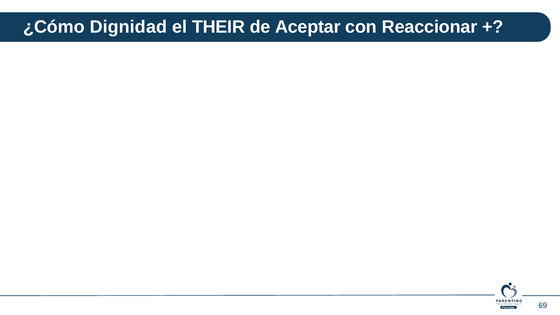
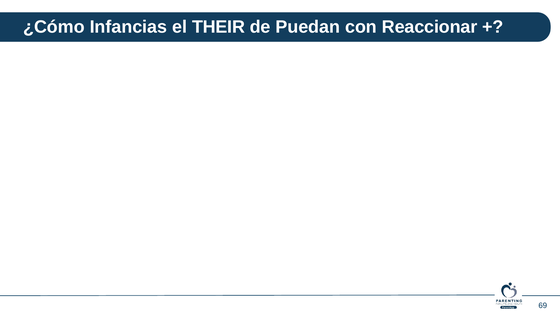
Dignidad: Dignidad -> Infancias (128, 27)
Aceptar: Aceptar -> Puedan (308, 27)
